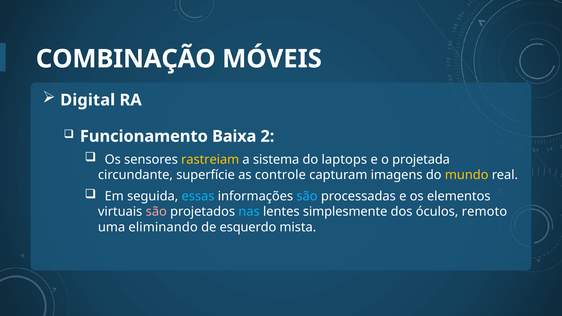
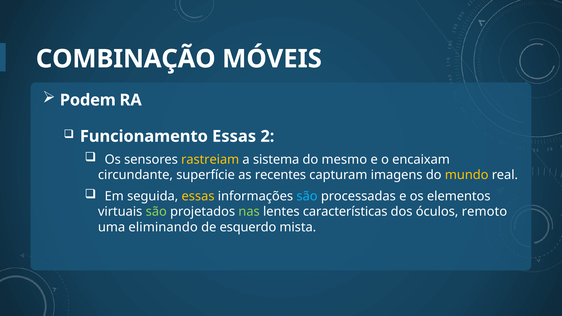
Digital: Digital -> Podem (88, 100)
Funcionamento Baixa: Baixa -> Essas (234, 136)
laptops: laptops -> mesmo (344, 160)
projetada: projetada -> encaixam (421, 160)
controle: controle -> recentes (280, 175)
essas colour: light blue -> yellow (198, 196)
são colour: pink -> light green (156, 212)
nas colour: light blue -> light green (249, 212)
simplesmente: simplesmente -> características (345, 212)
